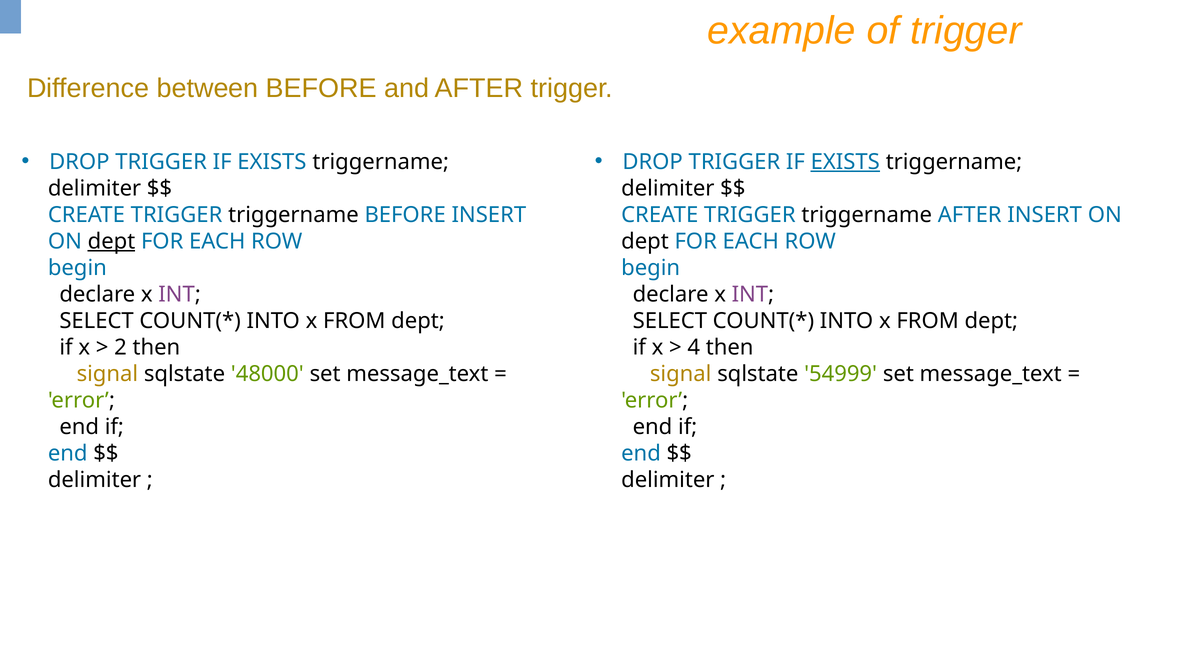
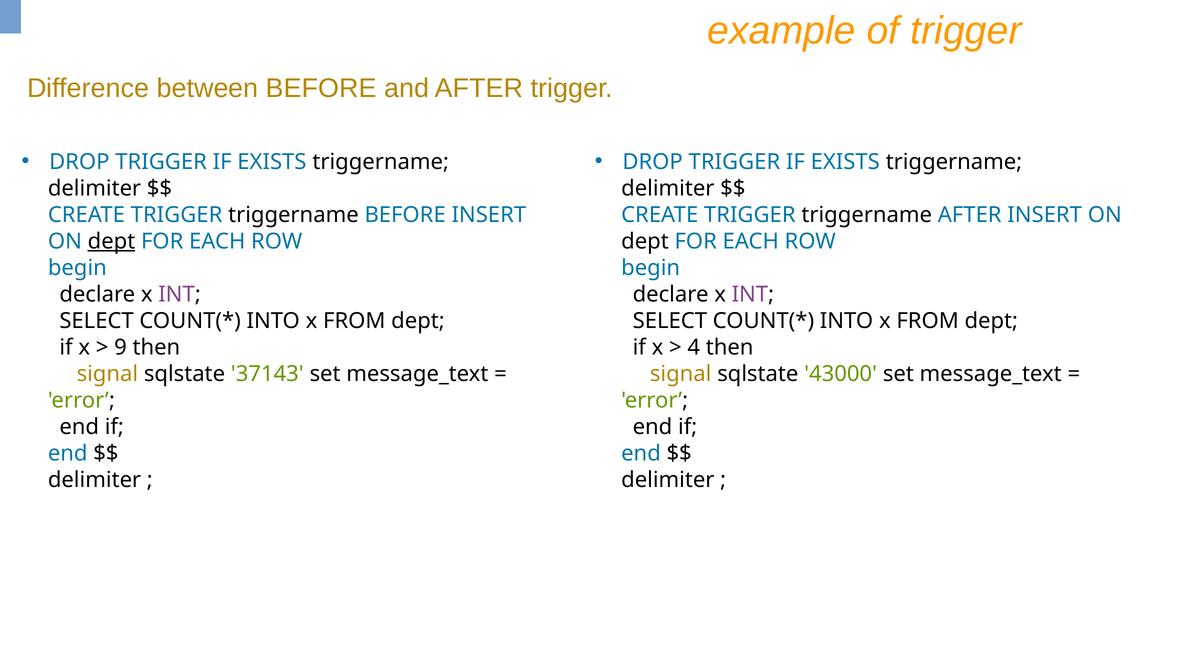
EXISTS underline: present -> none (845, 162)
2: 2 -> 9 (120, 347)
48000: 48000 -> 37143 (267, 374)
54999: 54999 -> 43000 (841, 374)
